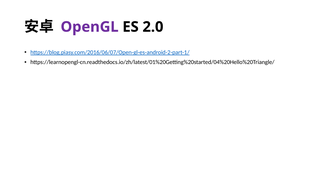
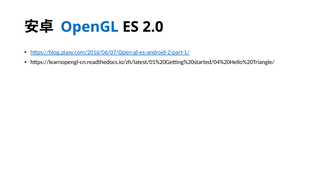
OpenGL colour: purple -> blue (90, 27)
